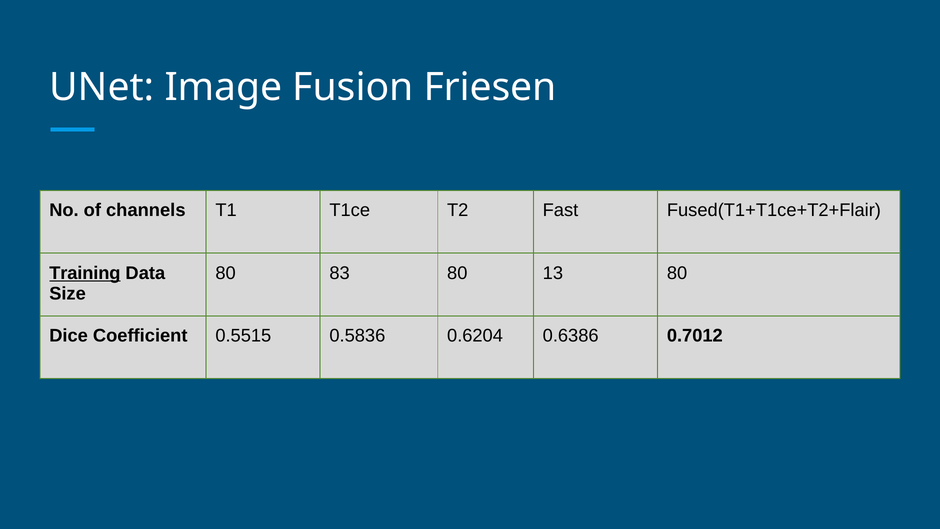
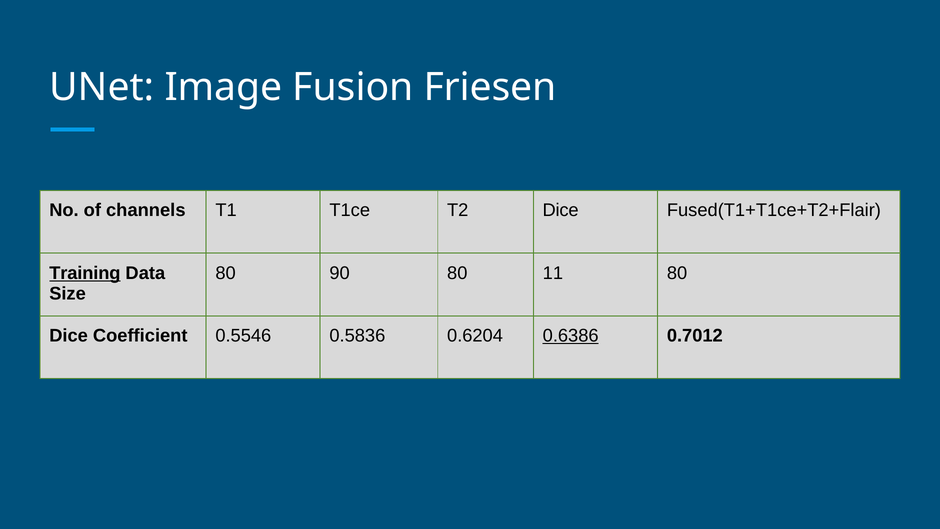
T2 Fast: Fast -> Dice (561, 210)
83: 83 -> 90 (340, 273)
13: 13 -> 11 (553, 273)
0.5515: 0.5515 -> 0.5546 (243, 336)
0.6386 underline: none -> present (571, 336)
